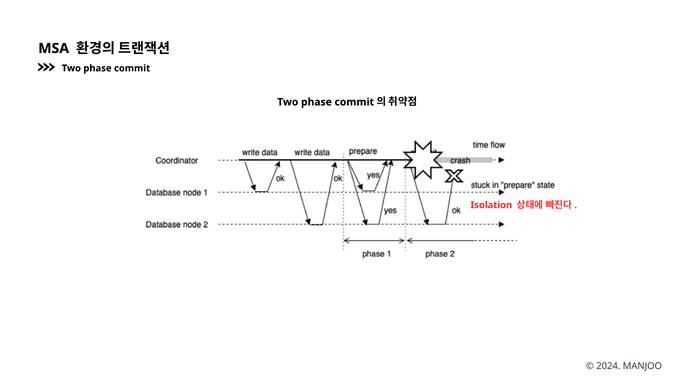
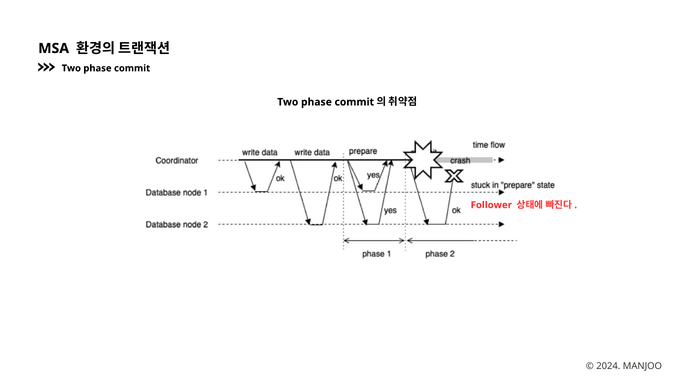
Isolation: Isolation -> Follower (491, 205)
